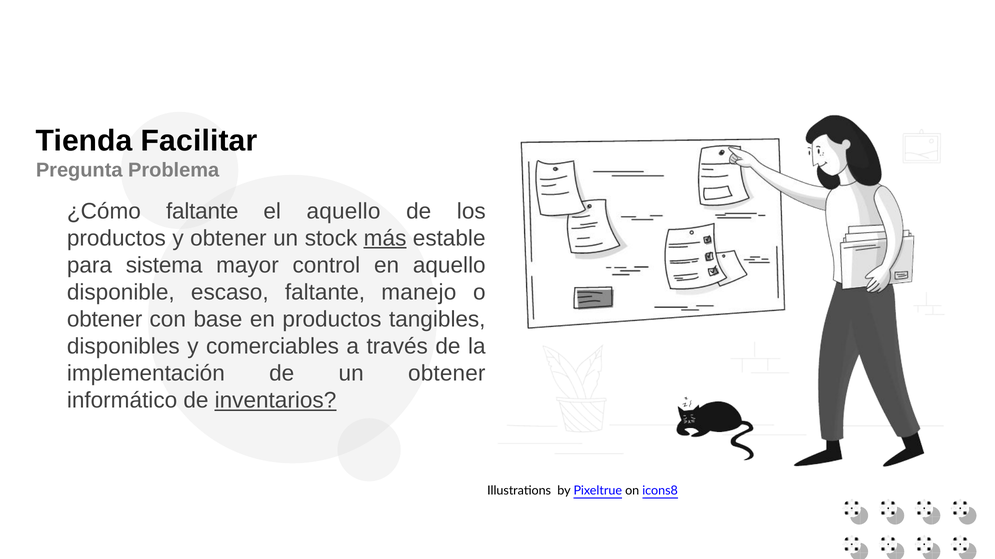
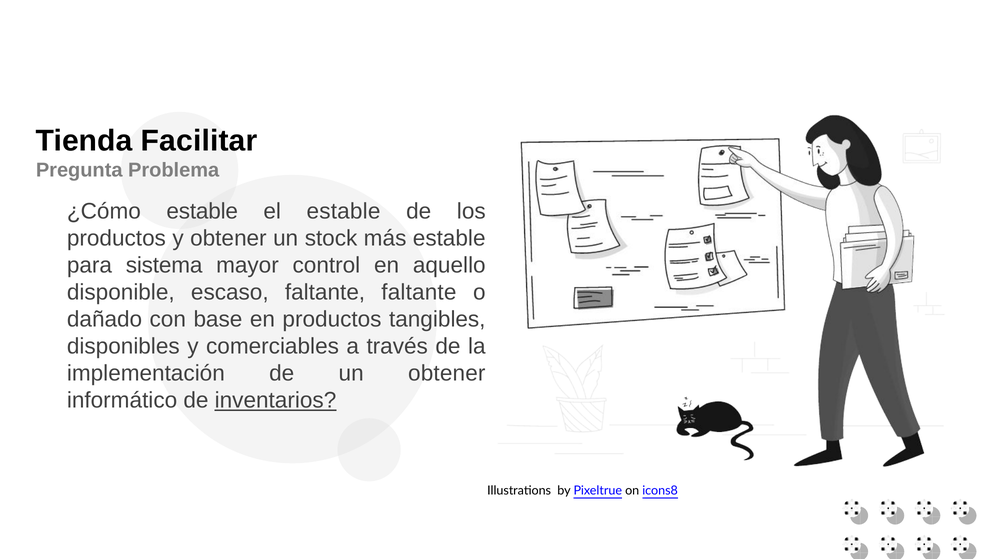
¿Cómo faltante: faltante -> estable (202, 211)
el aquello: aquello -> estable (344, 211)
más underline: present -> none (385, 238)
faltante manejo: manejo -> faltante (419, 293)
obtener: obtener -> dañado (105, 320)
